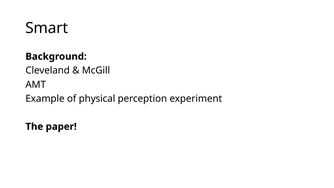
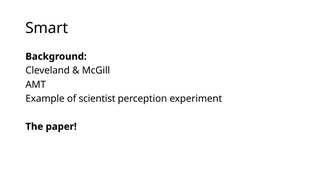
physical: physical -> scientist (97, 98)
